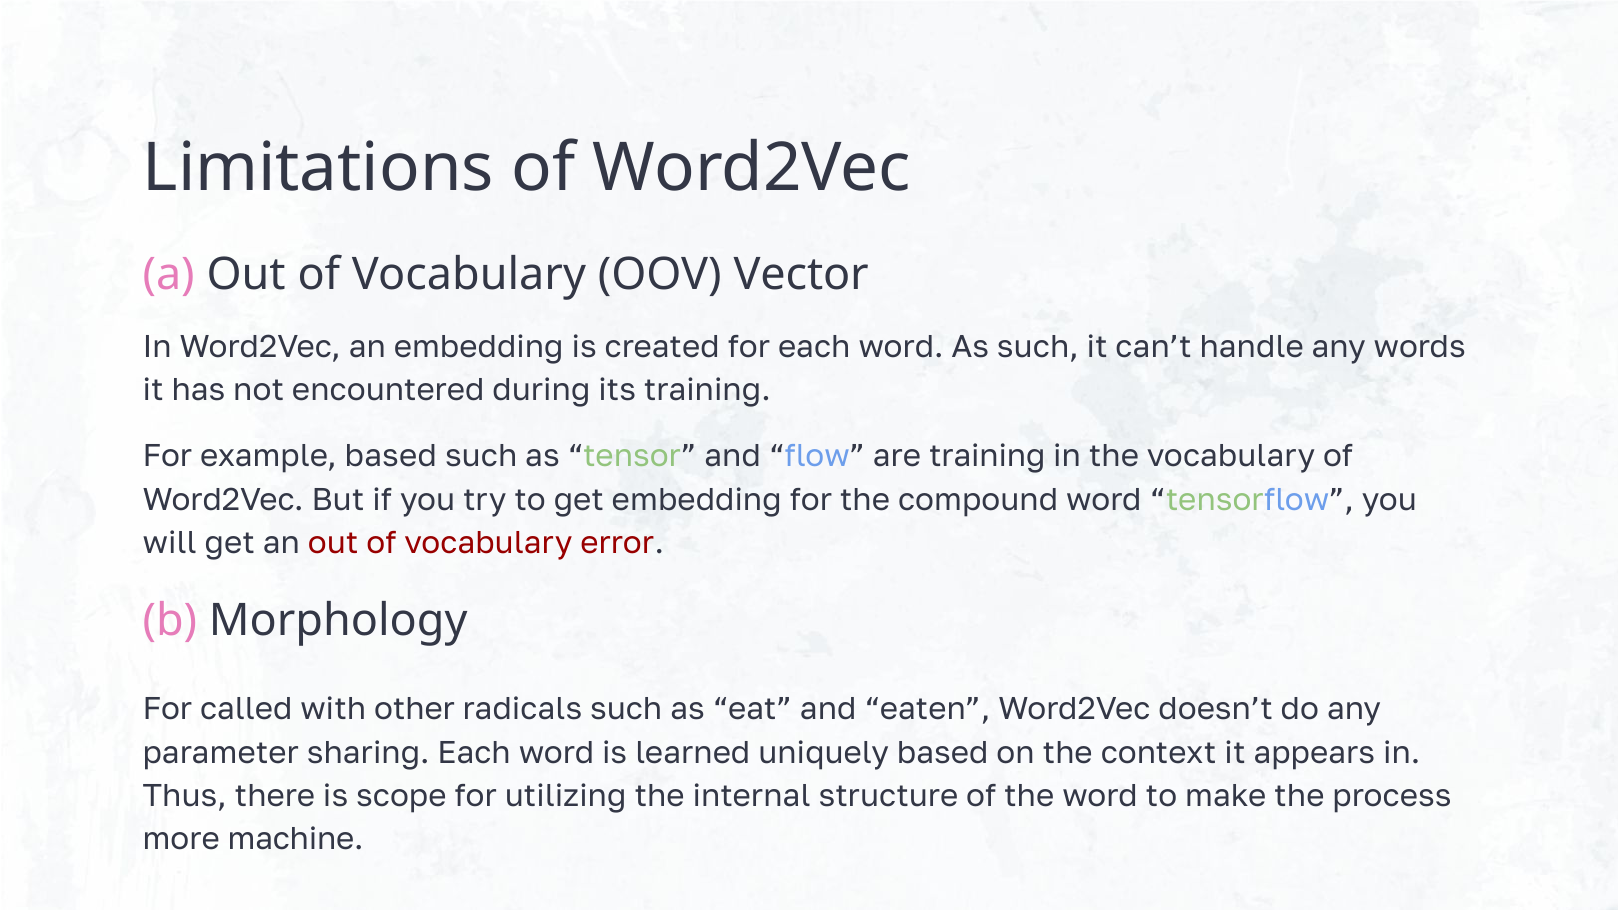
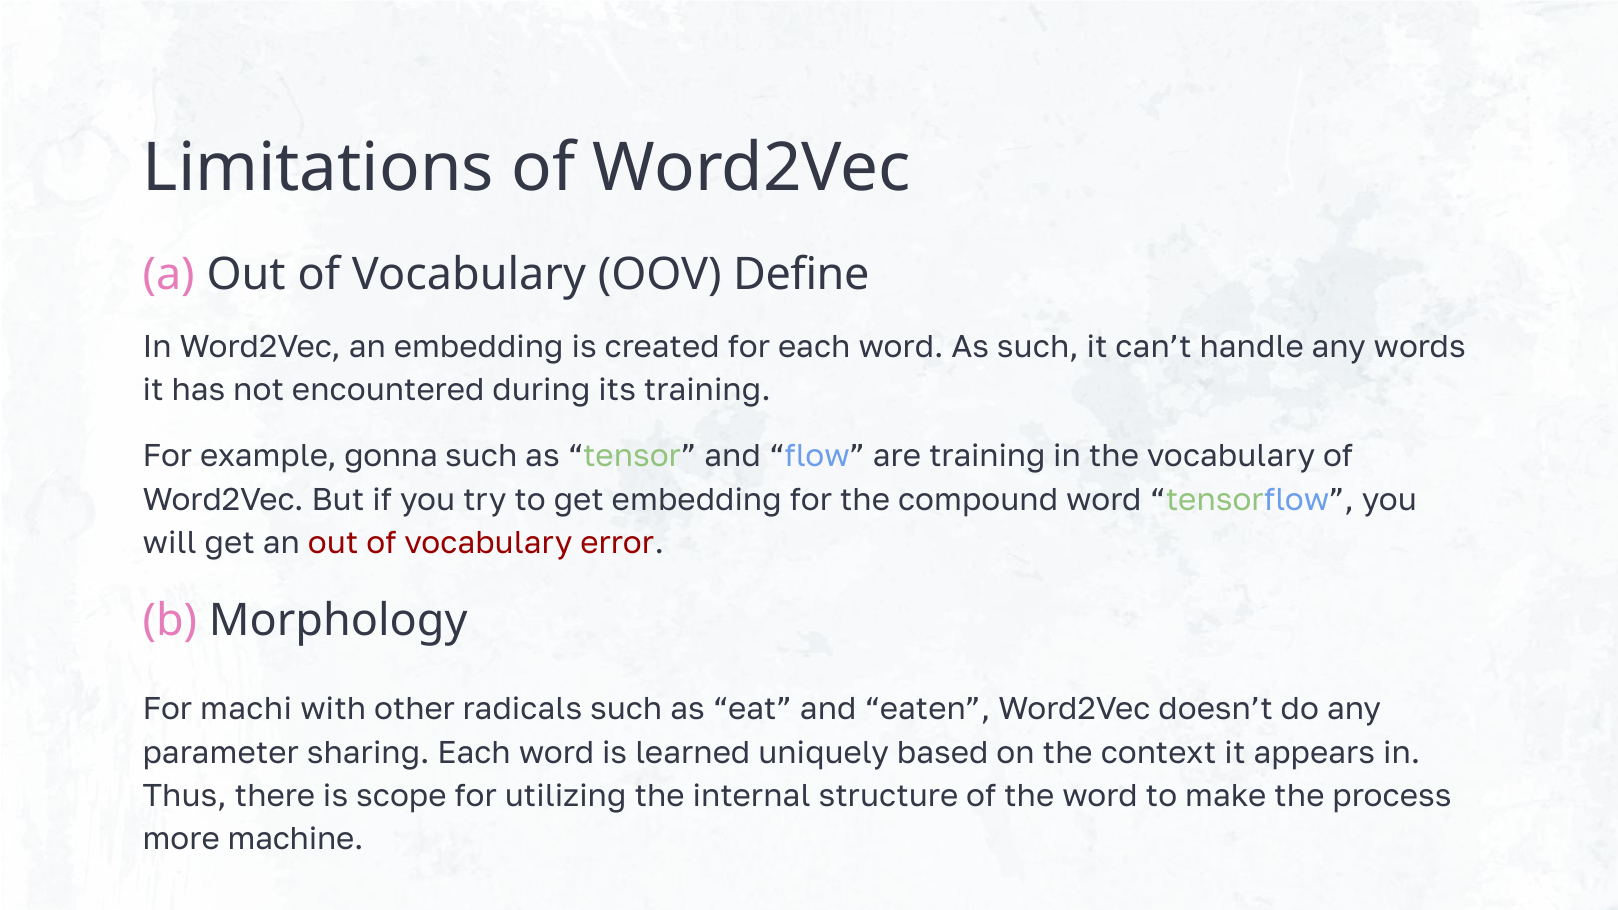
Vector: Vector -> Define (801, 274)
example based: based -> gonna (391, 456)
called: called -> machi (246, 709)
